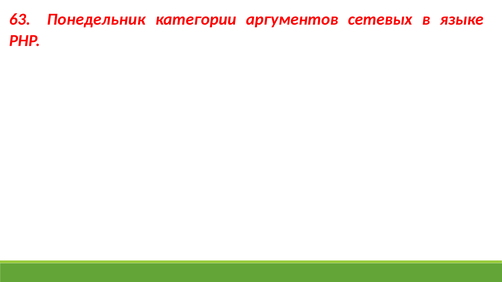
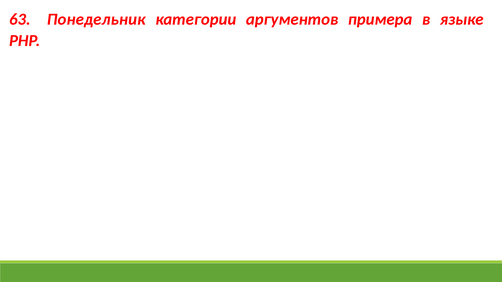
сетевых: сетевых -> примера (380, 19)
